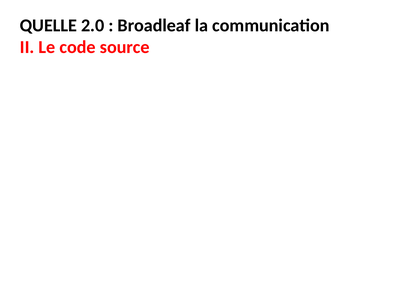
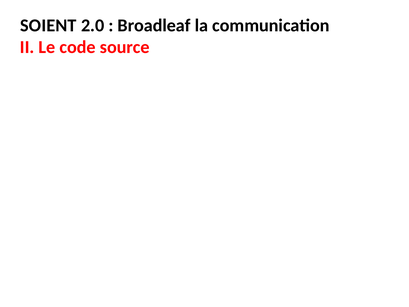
QUELLE: QUELLE -> SOIENT (48, 25)
